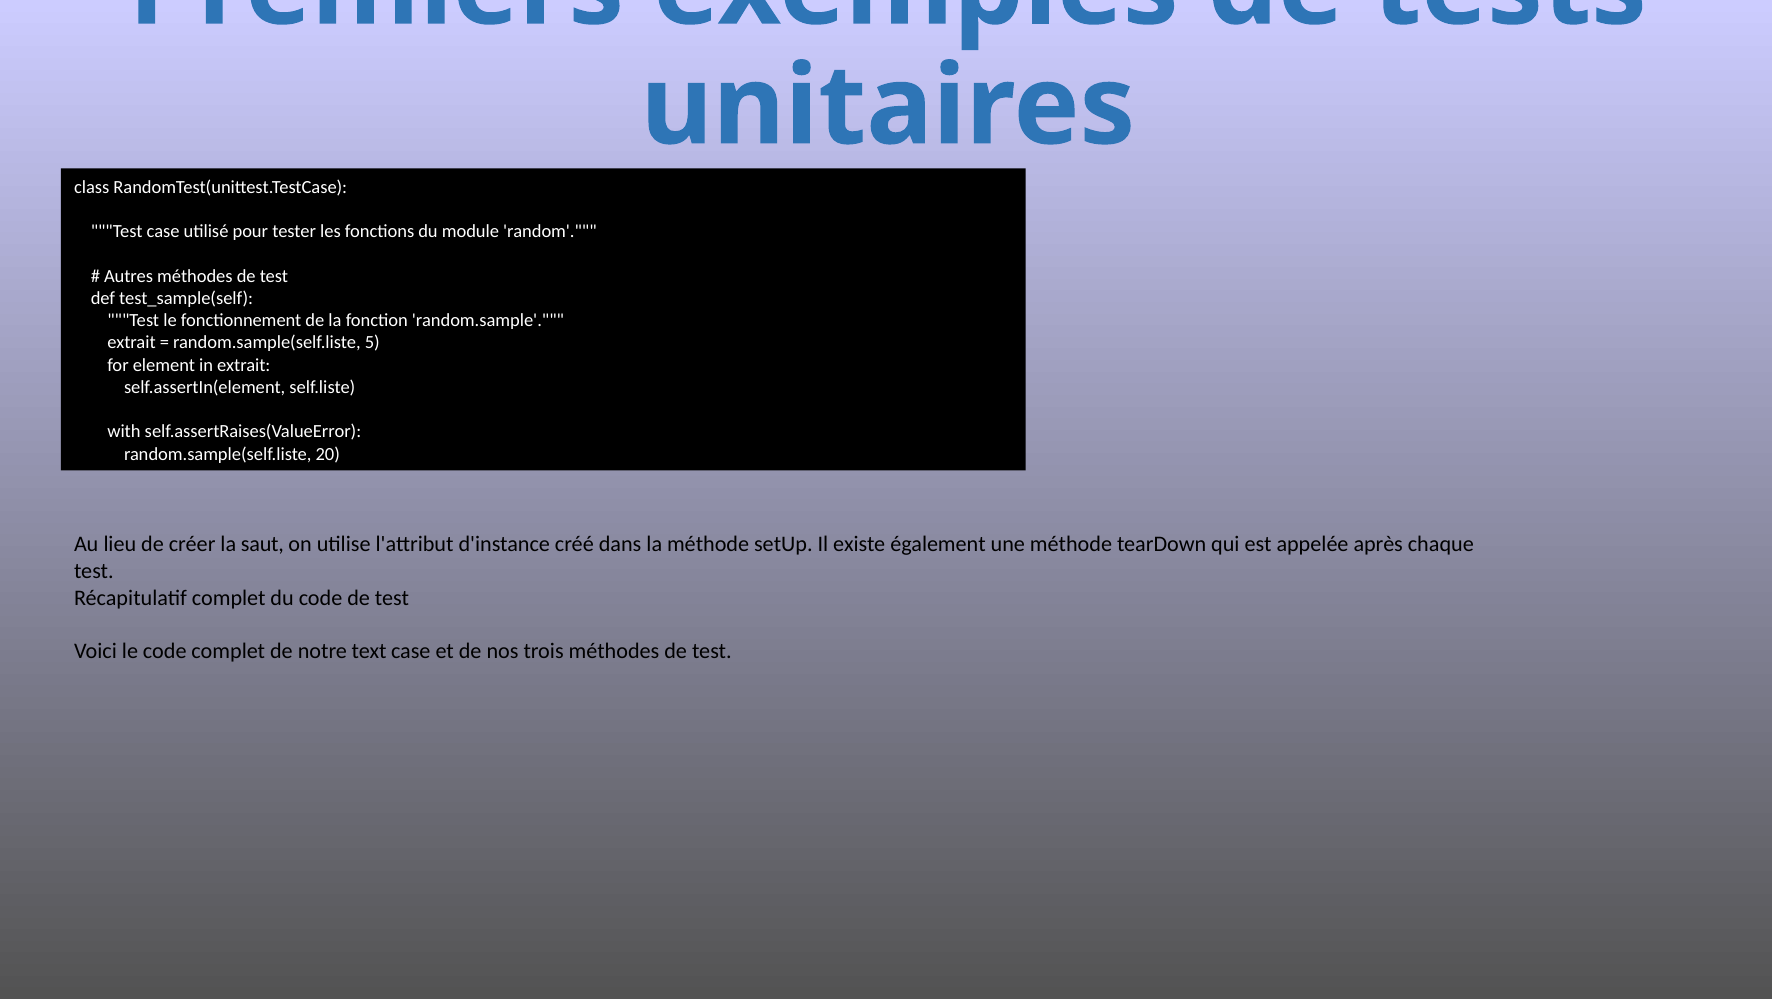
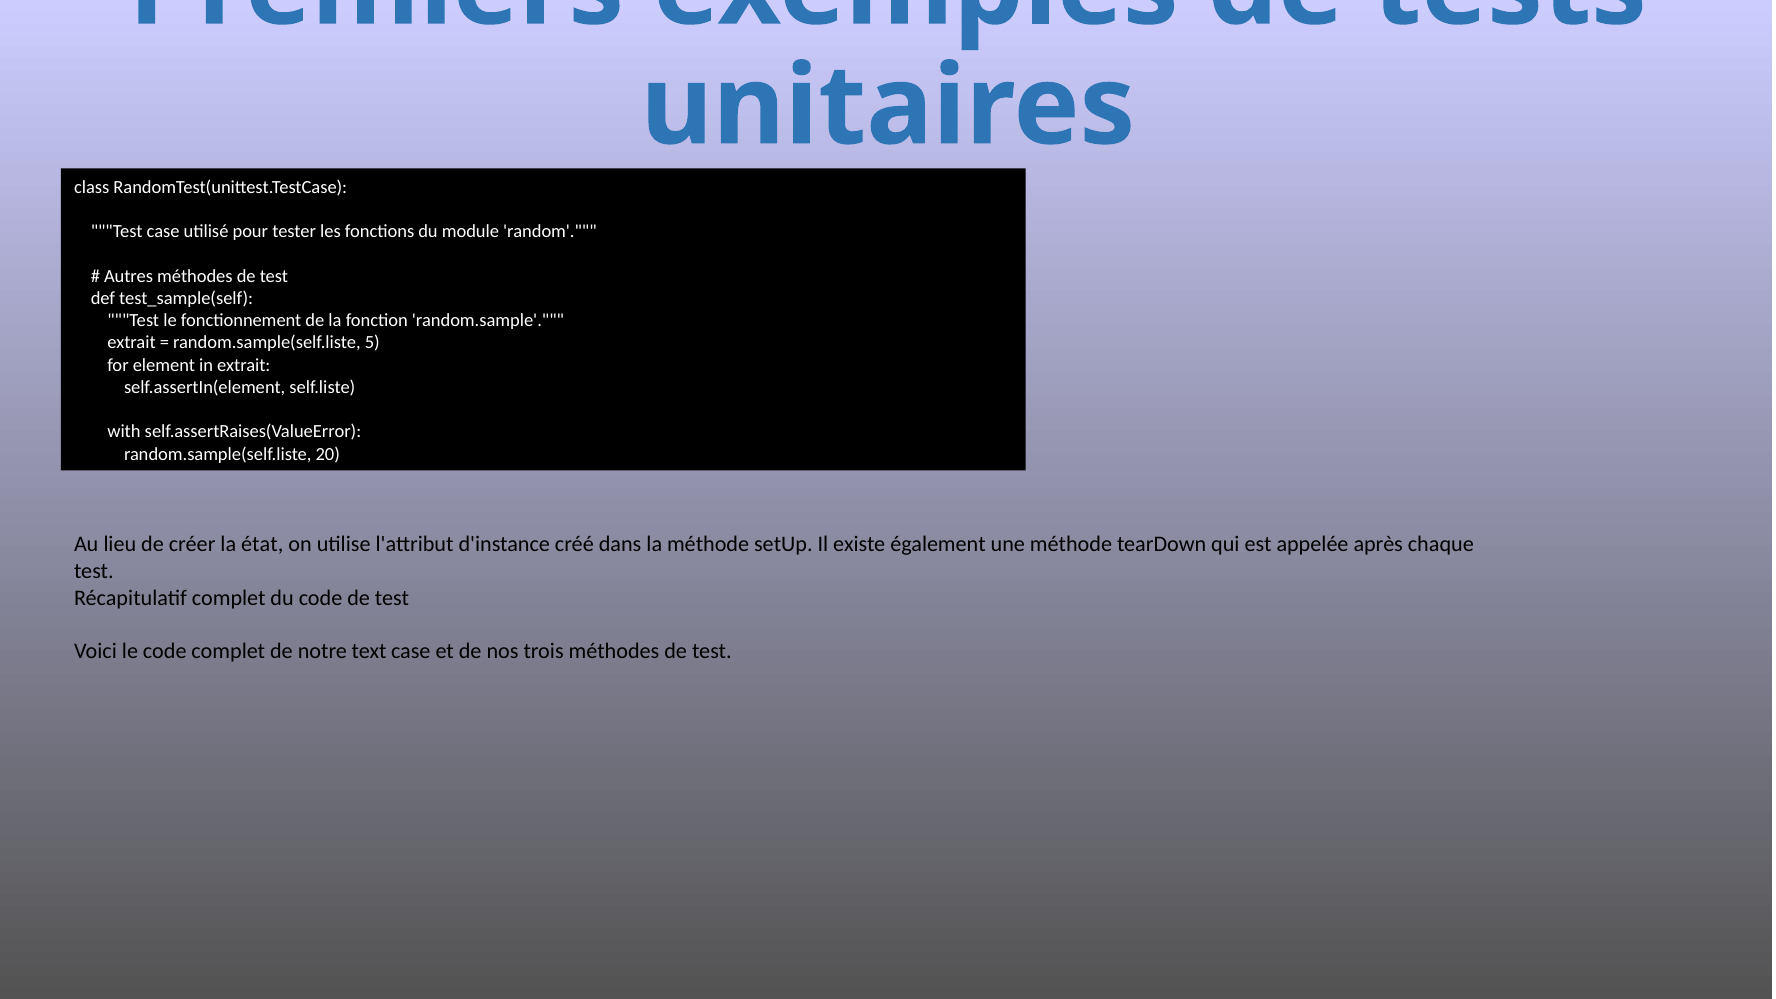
saut: saut -> état (262, 545)
